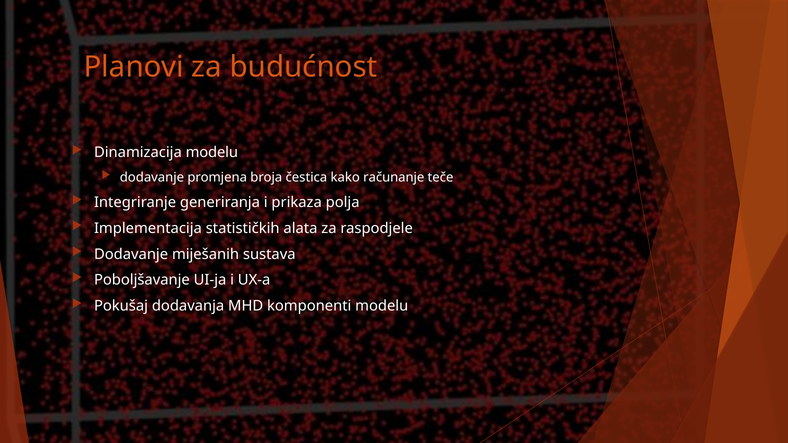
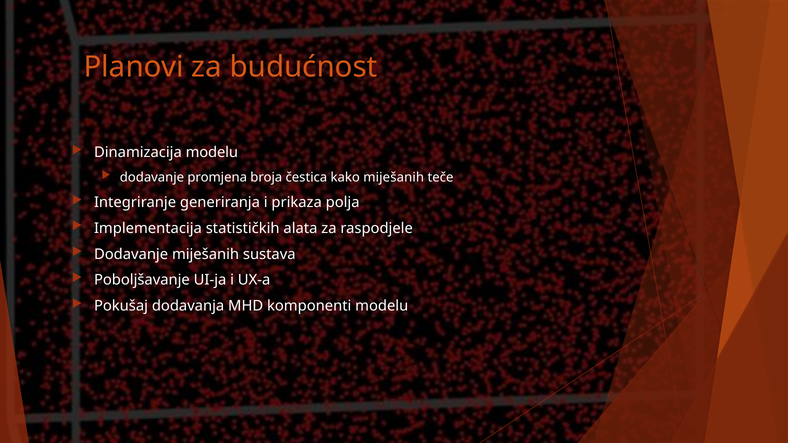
kako računanje: računanje -> miješanih (394, 177)
